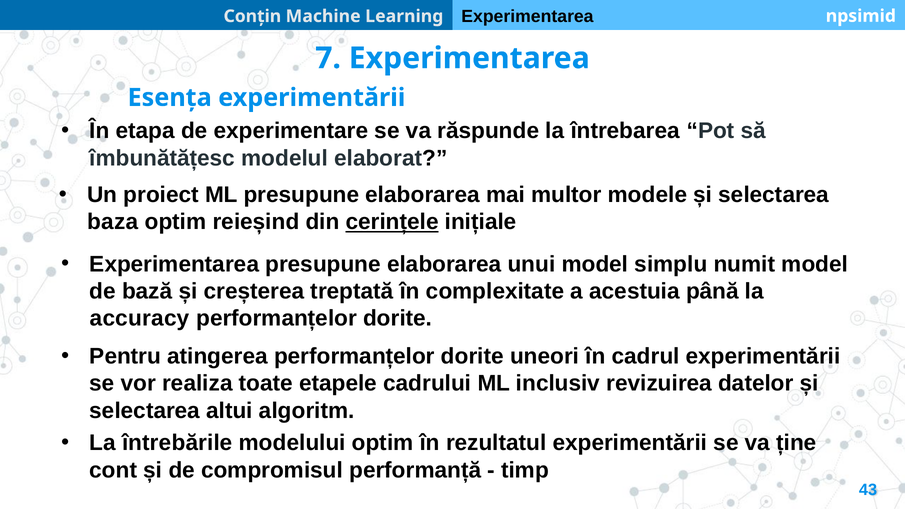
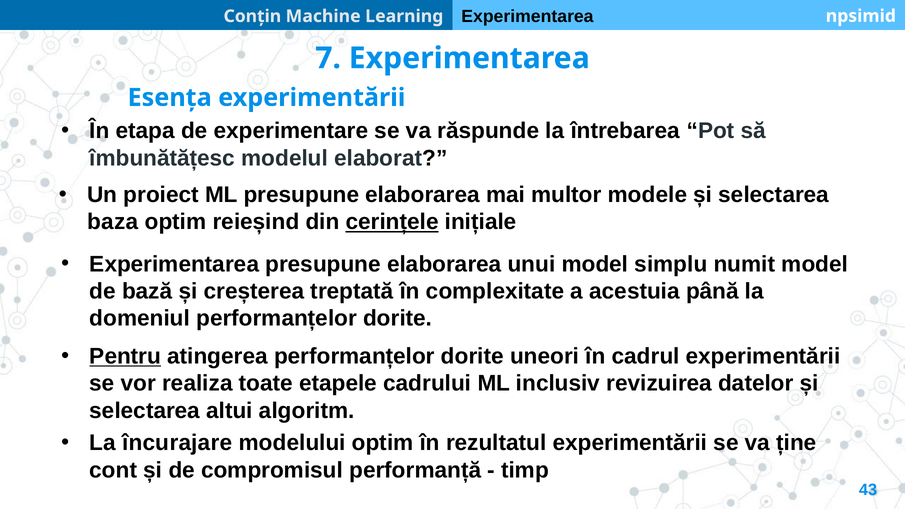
accuracy: accuracy -> domeniul (140, 318)
Pentru underline: none -> present (125, 356)
întrebările: întrebările -> încurajare (177, 443)
